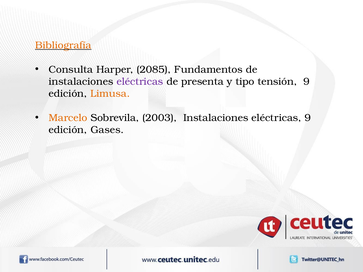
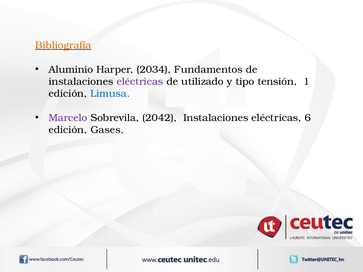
Consulta: Consulta -> Aluminio (71, 70)
2085: 2085 -> 2034 (154, 70)
presenta: presenta -> utilizado (202, 82)
tensión 9: 9 -> 1 (307, 82)
Limusa colour: orange -> blue (110, 94)
Marcelo colour: orange -> purple (68, 118)
2003: 2003 -> 2042 (160, 118)
eléctricas 9: 9 -> 6 (308, 118)
